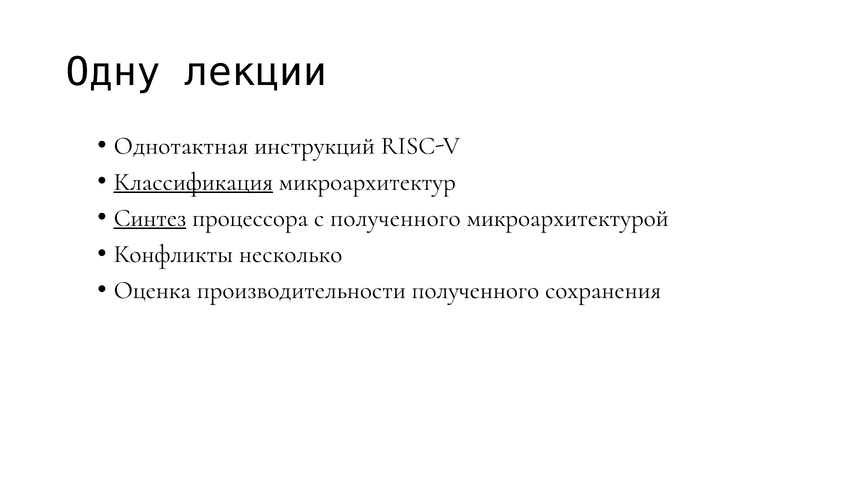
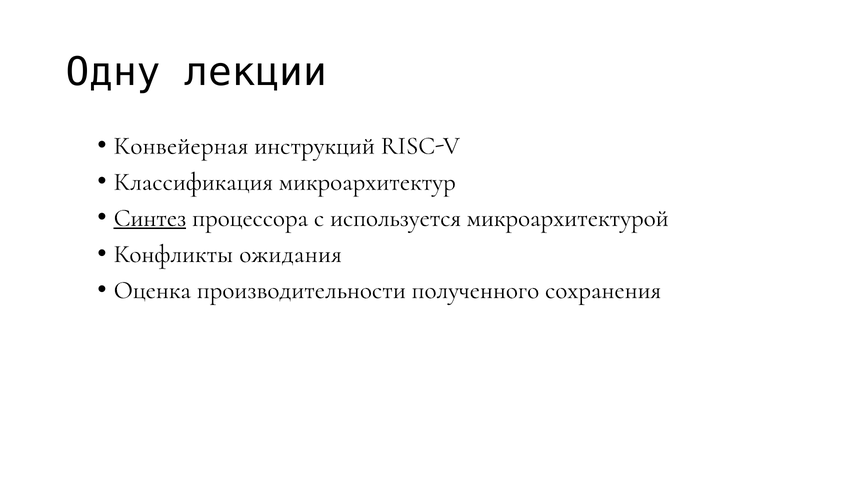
Однотактная: Однотактная -> Конвейерная (181, 146)
Классификация underline: present -> none (193, 182)
с полученного: полученного -> используется (396, 218)
несколько: несколько -> ожидания (291, 254)
